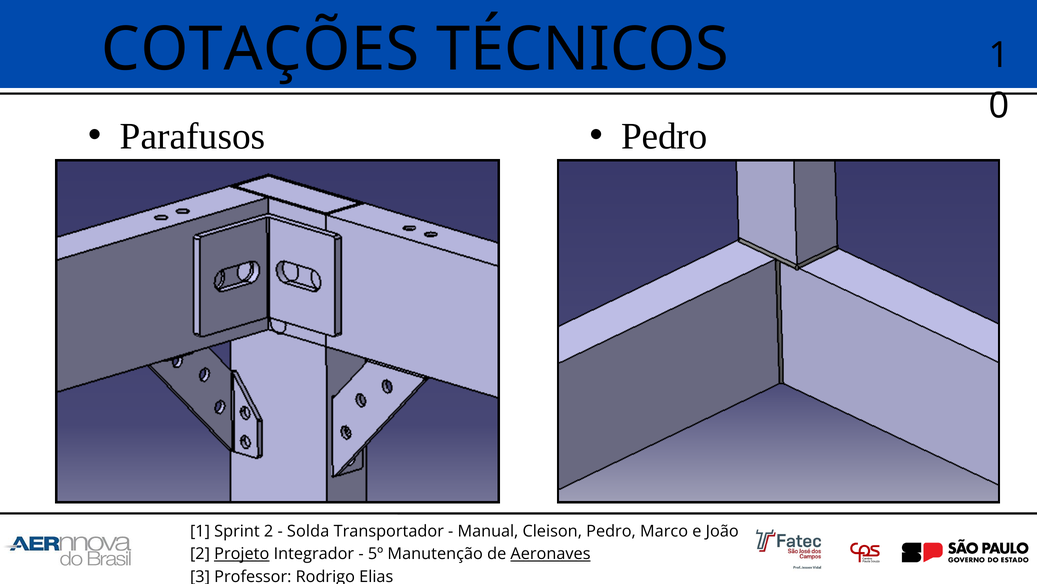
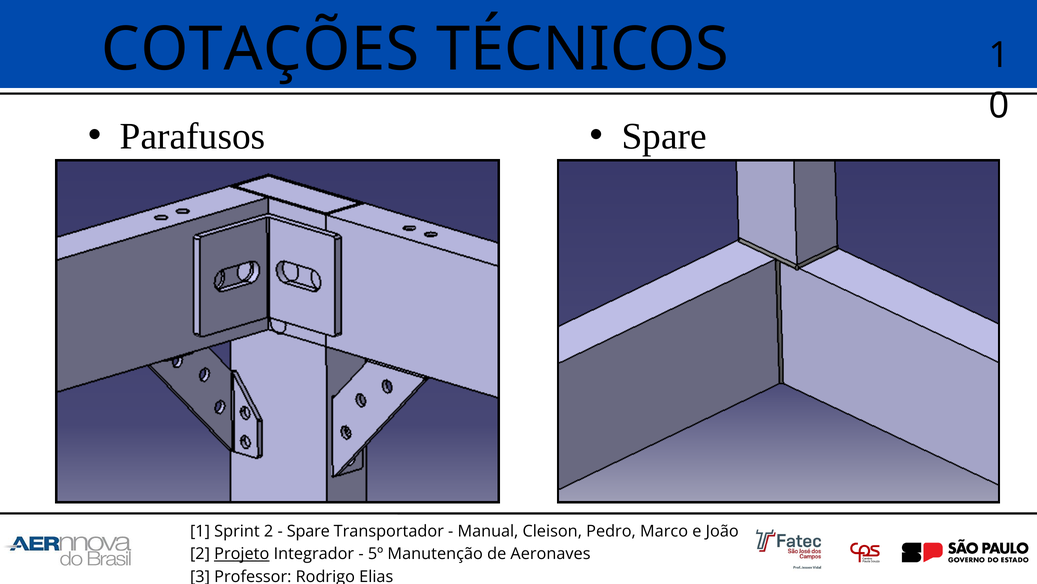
Pedro: Pedro -> Spare (664, 136)
Solda: Solda -> Spare (308, 531)
Aeronaves underline: present -> none (550, 553)
